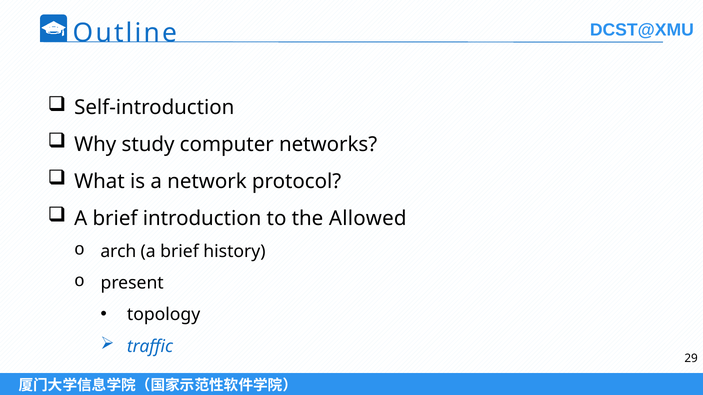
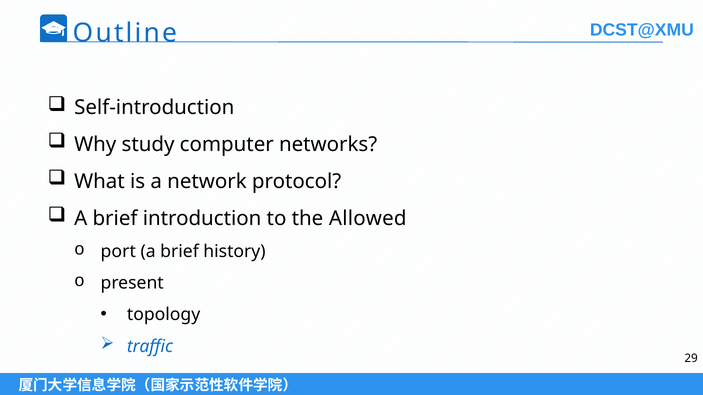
arch: arch -> port (118, 252)
